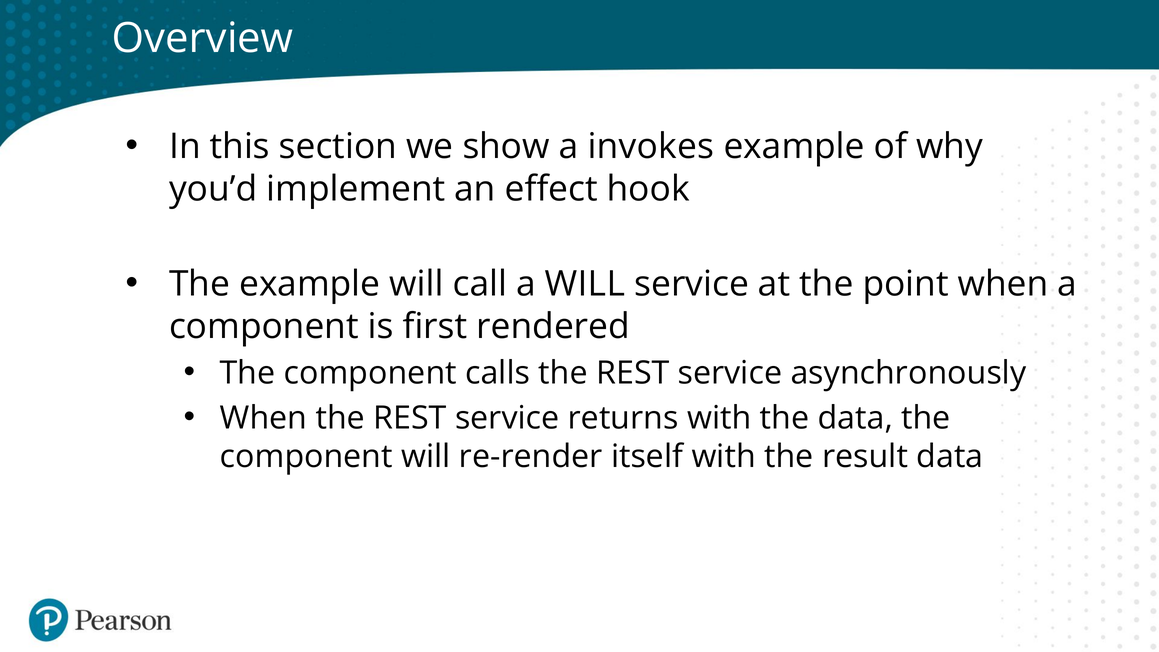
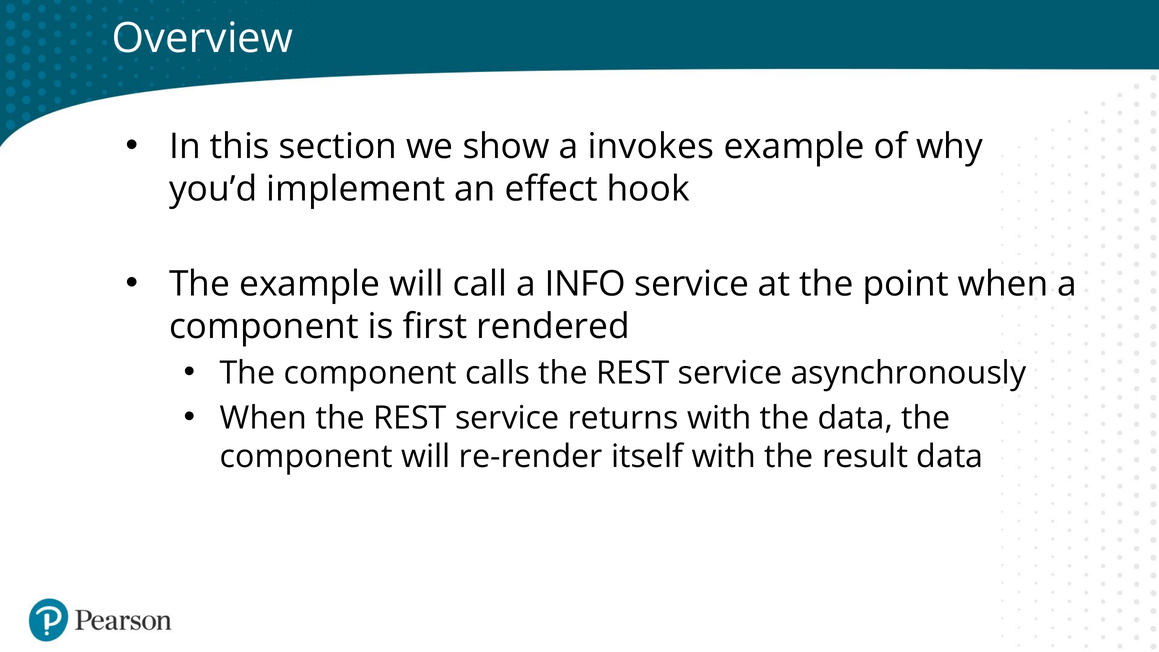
a WILL: WILL -> INFO (585, 284)
